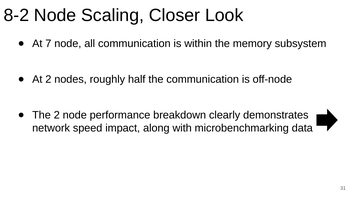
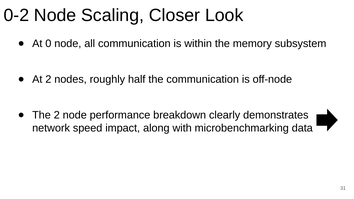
8-2: 8-2 -> 0-2 (16, 15)
7: 7 -> 0 (48, 44)
